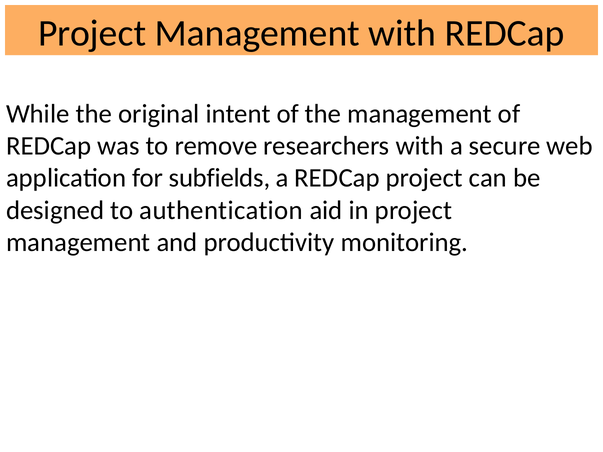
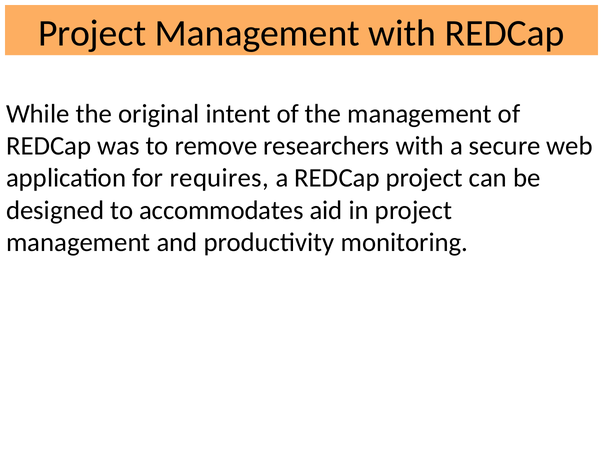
subfields: subfields -> requires (219, 178)
authentication: authentication -> accommodates (221, 210)
